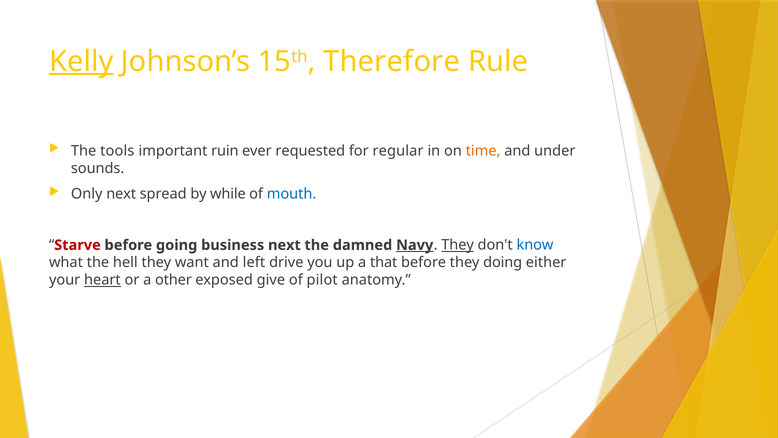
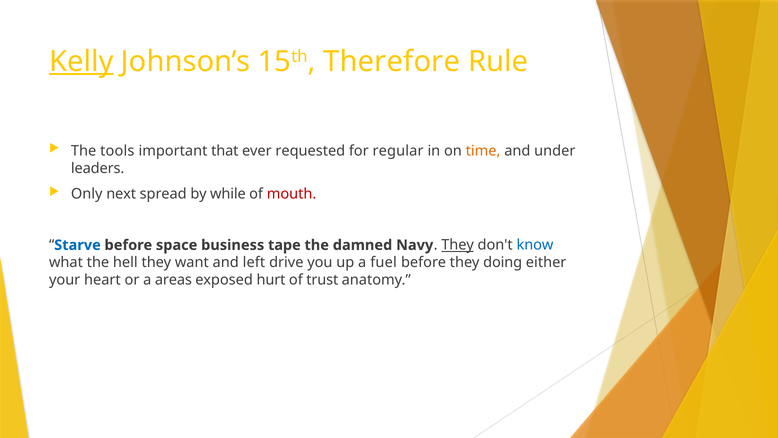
ruin: ruin -> that (225, 151)
sounds: sounds -> leaders (98, 168)
mouth colour: blue -> red (292, 194)
Starve colour: red -> blue (77, 245)
going: going -> space (177, 245)
business next: next -> tape (284, 245)
Navy underline: present -> none (415, 245)
that: that -> fuel (384, 262)
heart underline: present -> none (102, 280)
other: other -> areas (173, 280)
give: give -> hurt (271, 280)
pilot: pilot -> trust (322, 280)
